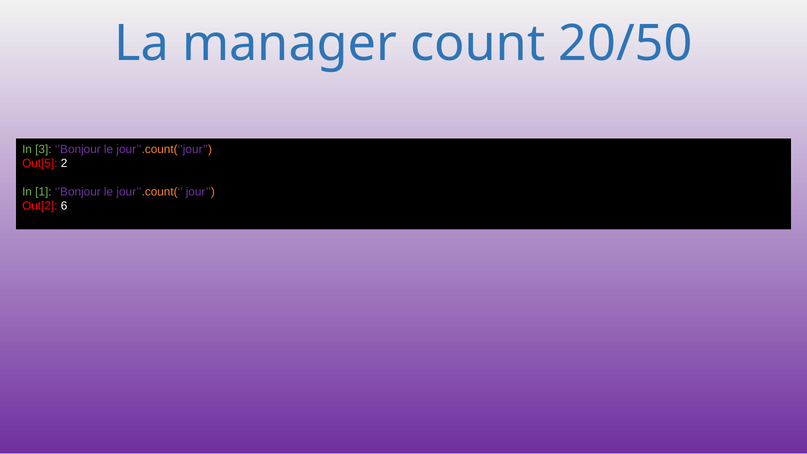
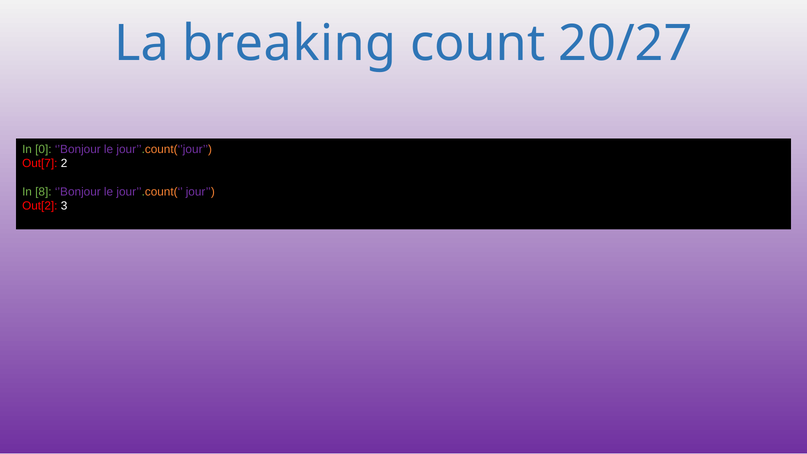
manager: manager -> breaking (289, 44)
20/50: 20/50 -> 20/27 (626, 44)
3: 3 -> 0 (43, 149)
Out[5: Out[5 -> Out[7 (40, 164)
1: 1 -> 8 (43, 192)
6: 6 -> 3 (64, 206)
